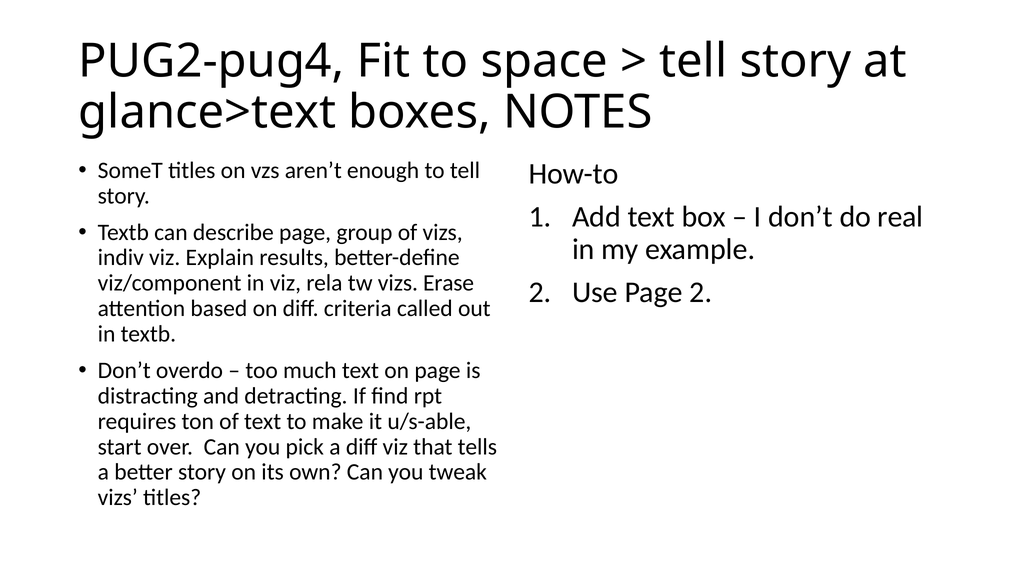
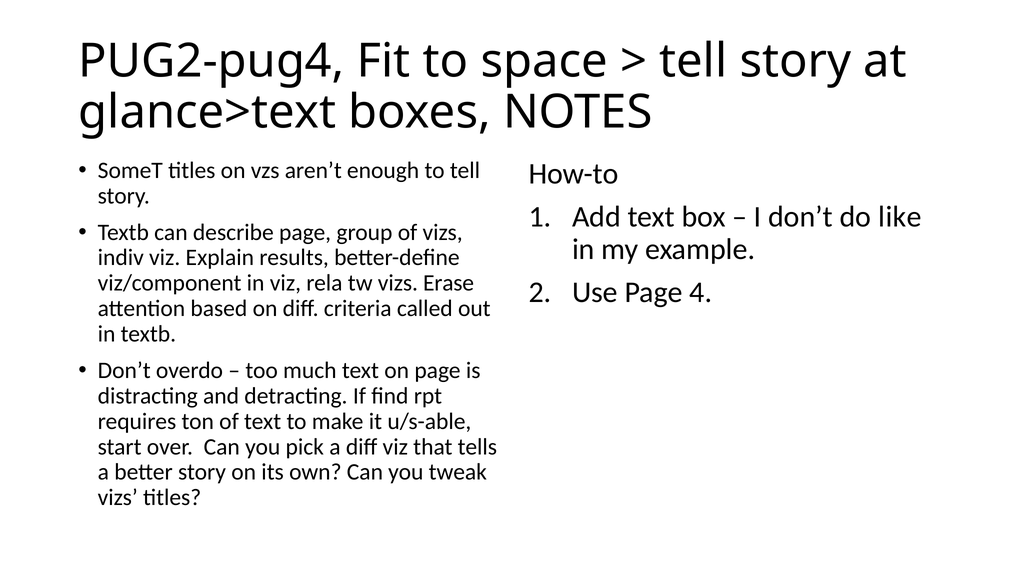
real: real -> like (900, 217)
Page 2: 2 -> 4 (701, 292)
